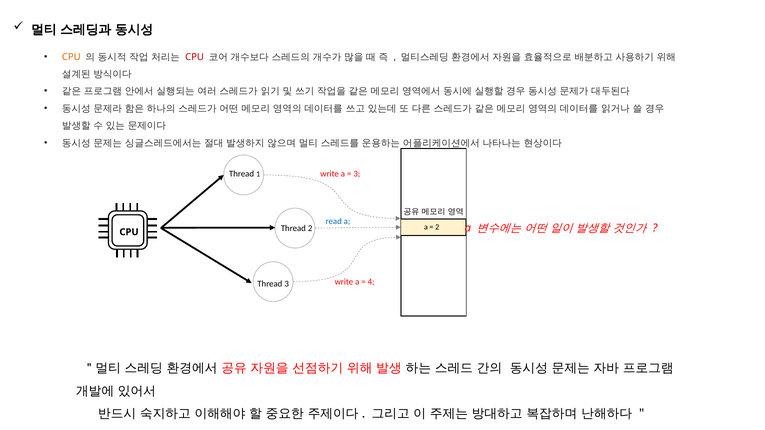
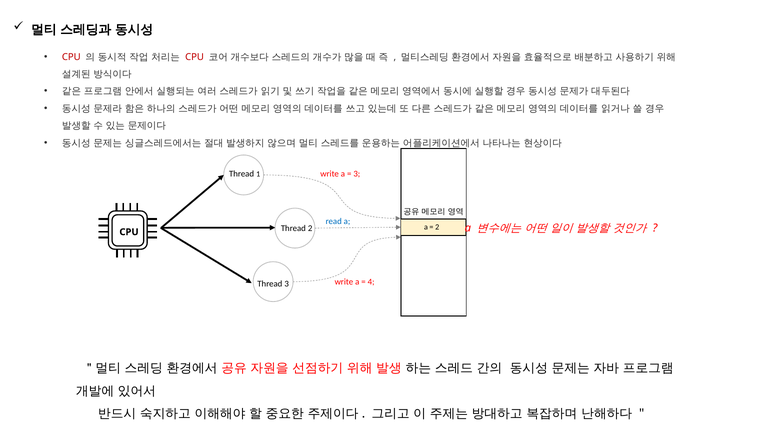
CPU colour: orange -> red (71, 57)
